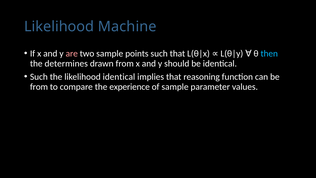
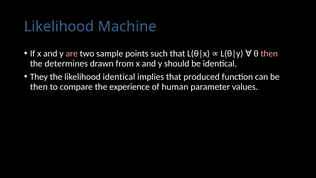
then colour: light blue -> pink (269, 53)
Such: Such -> They (39, 77)
reasoning: reasoning -> produced (202, 77)
from: from -> then (39, 87)
of sample: sample -> human (175, 87)
